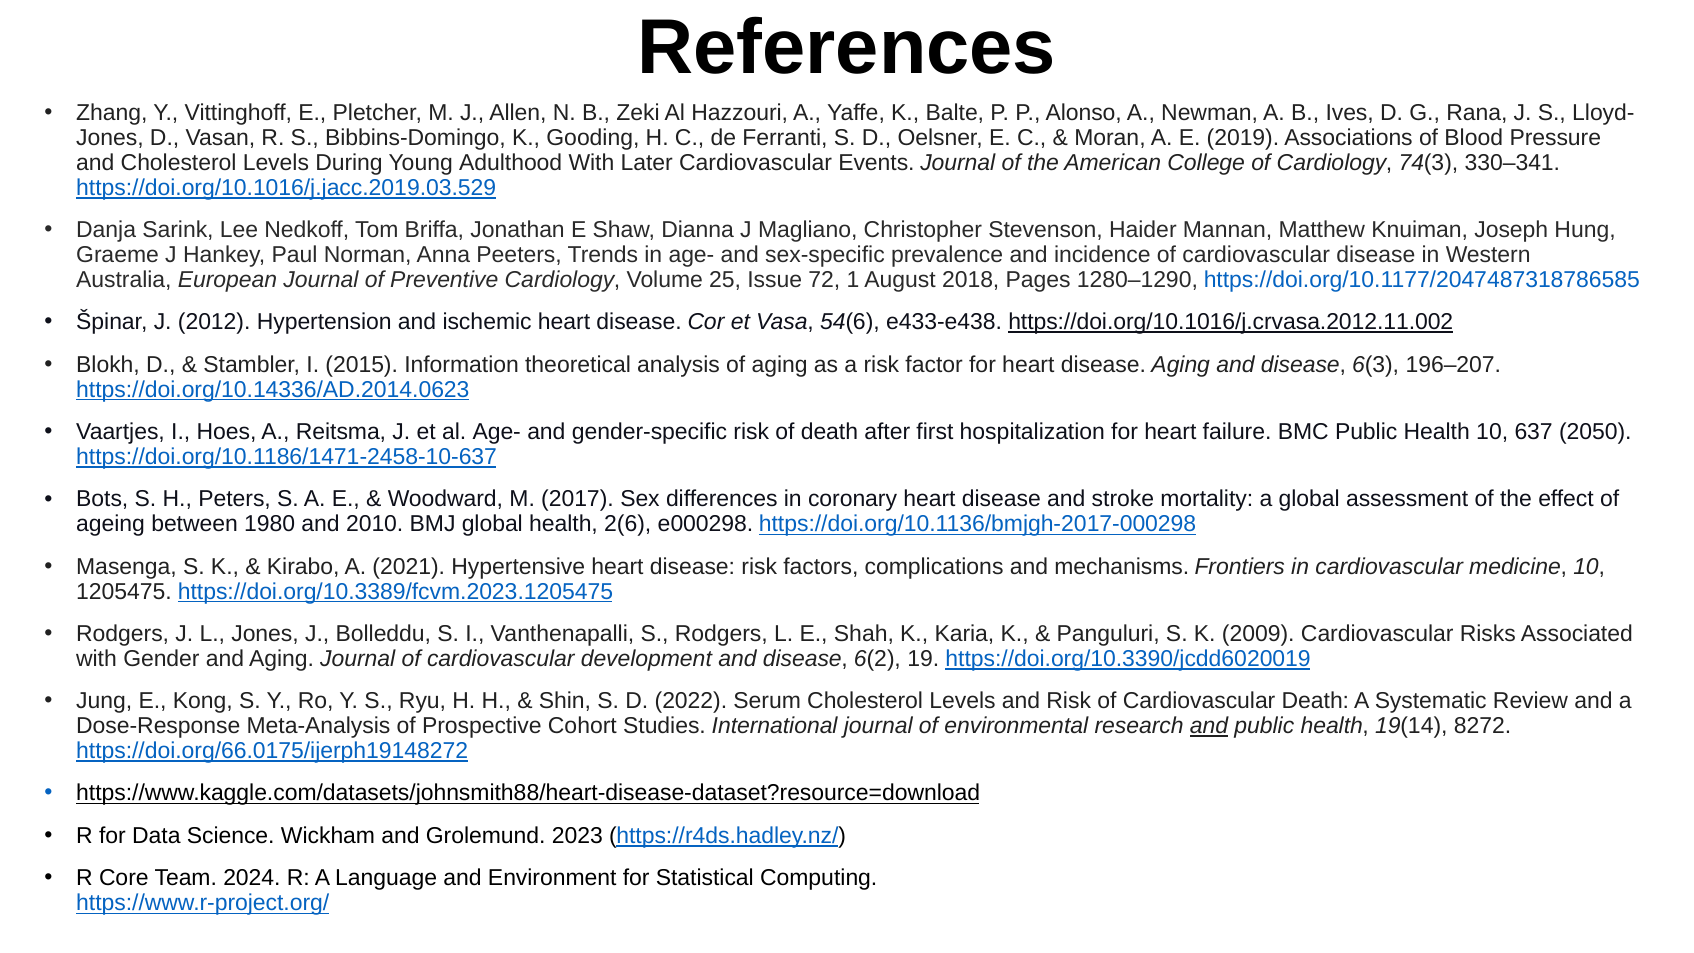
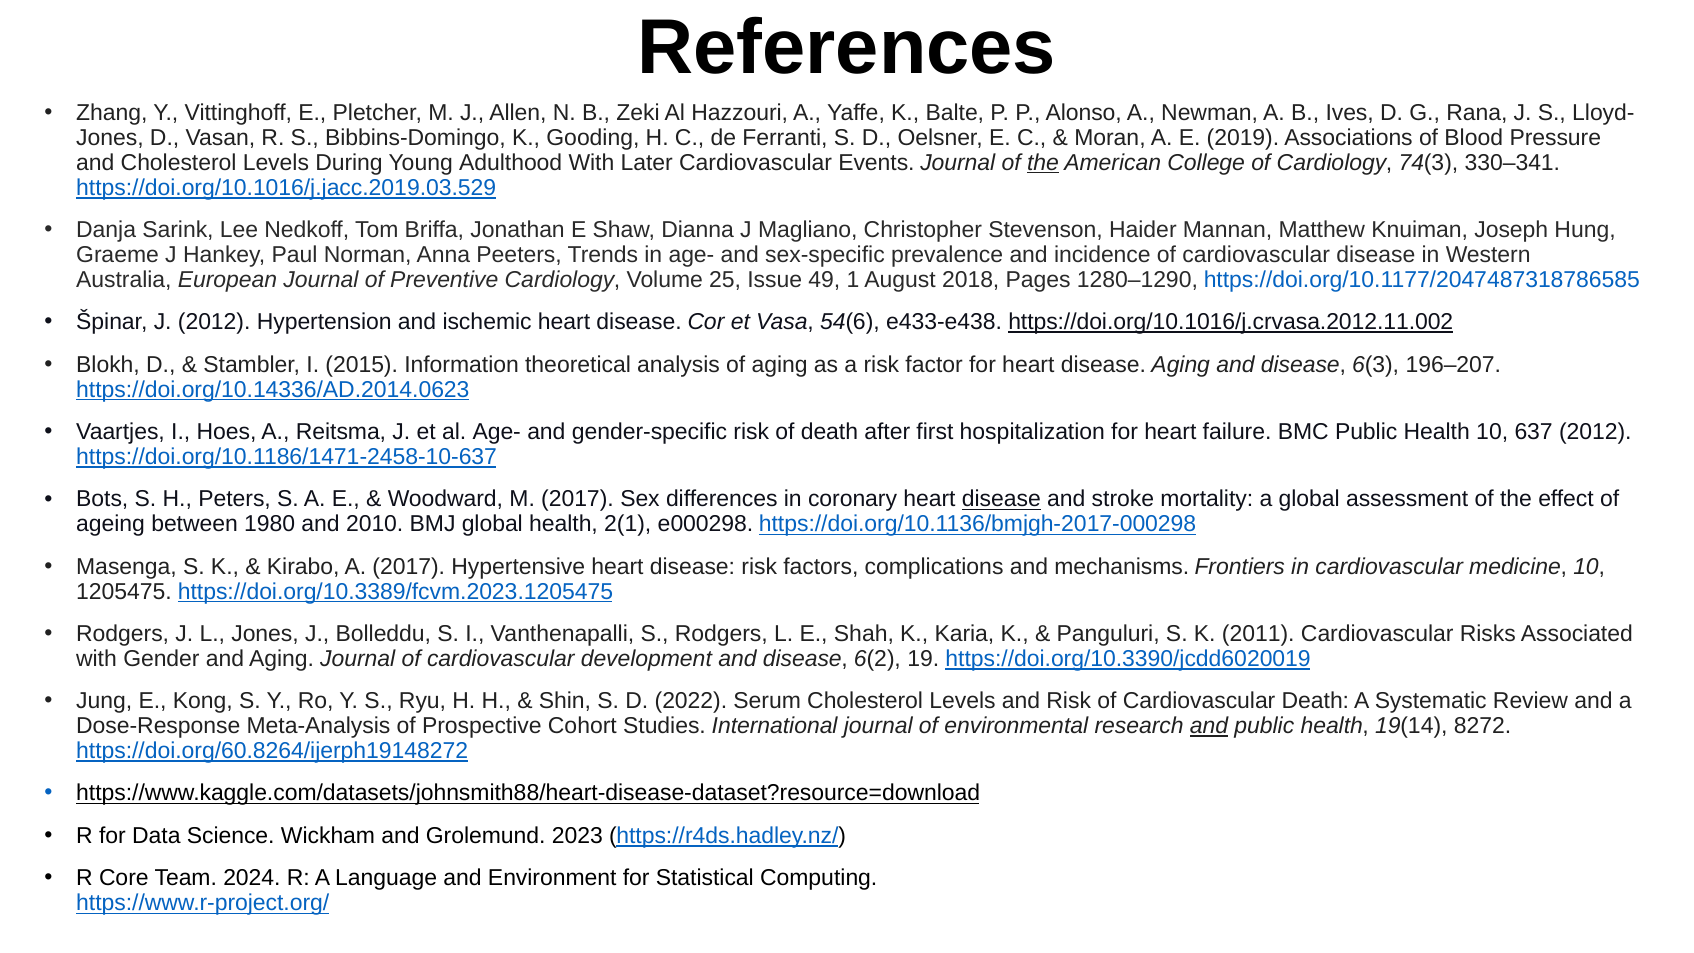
the underline: none -> present (1043, 163)
72: 72 -> 49 (824, 280)
637 2050: 2050 -> 2012 (1595, 432)
disease underline: none -> present (1001, 499)
2(6: 2(6 -> 2(1 (628, 524)
A 2021: 2021 -> 2017 (409, 567)
2009: 2009 -> 2011 (1258, 634)
https://doi.org/66.0175/ijerph19148272: https://doi.org/66.0175/ijerph19148272 -> https://doi.org/60.8264/ijerph19148272 (272, 751)
